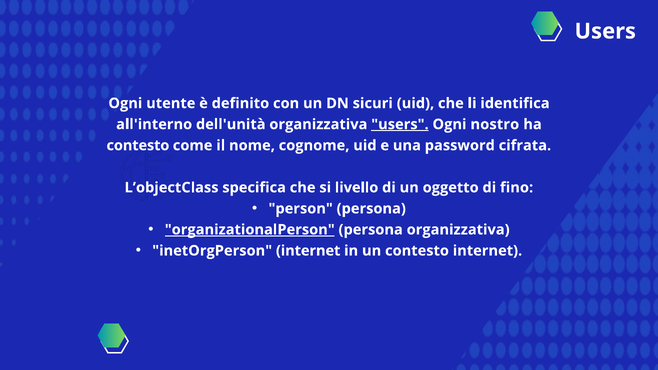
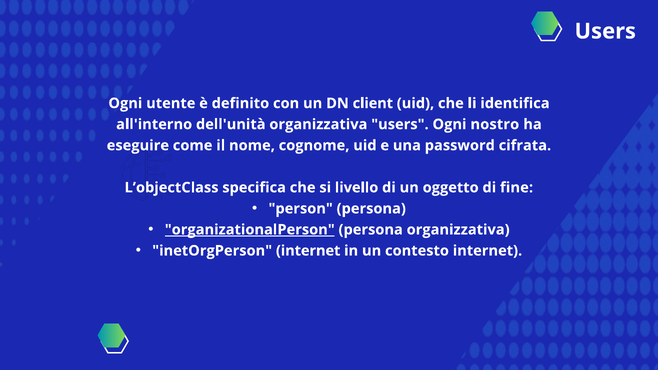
sicuri: sicuri -> client (373, 103)
users underline: present -> none (400, 124)
contesto: contesto -> eseguire (138, 145)
fino: fino -> fine (517, 188)
